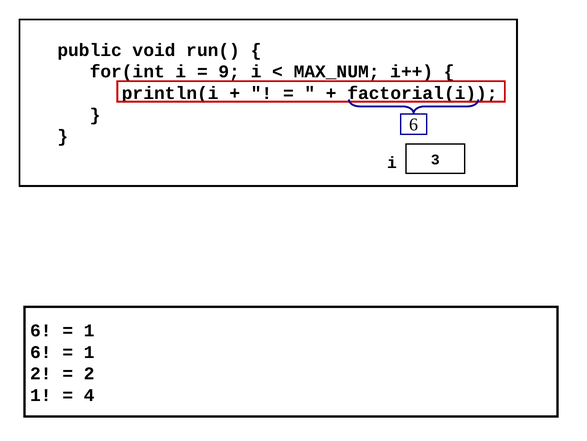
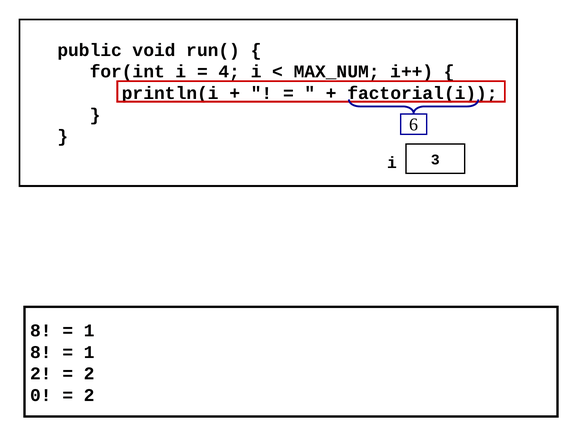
9: 9 -> 4 (229, 72)
6: 6 -> 8 (41, 330)
6: 6 -> 8 (41, 351)
1: 1 -> 0 (41, 395)
4: 4 -> 2 (89, 395)
